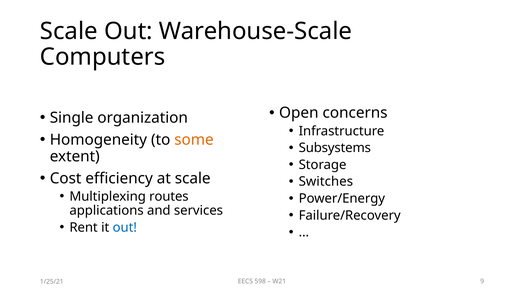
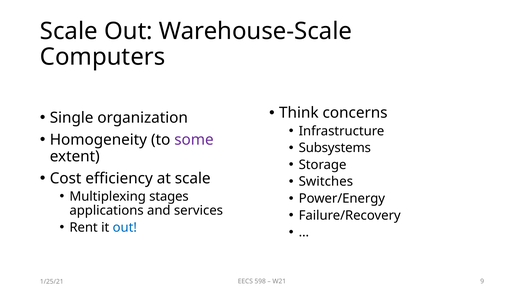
Open: Open -> Think (299, 113)
some colour: orange -> purple (194, 140)
routes: routes -> stages (169, 196)
